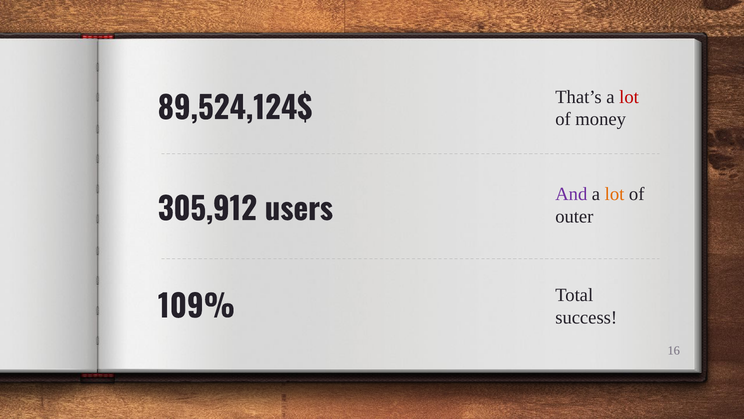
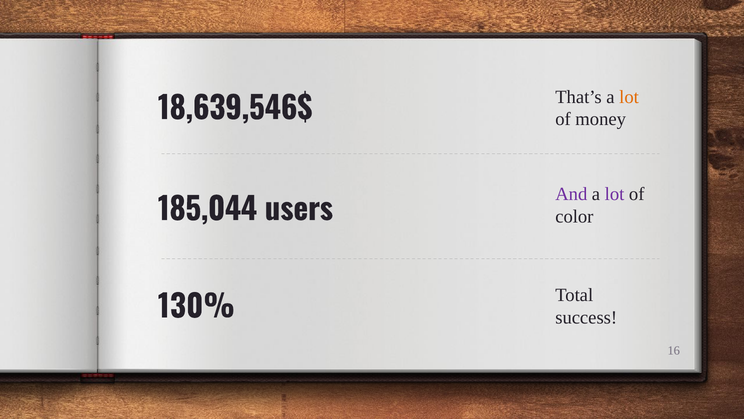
89,524,124$: 89,524,124$ -> 18,639,546$ (235, 109)
lot colour: red -> orange (629, 97)
lot colour: orange -> purple (615, 194)
305,912: 305,912 -> 185,044 (207, 210)
outer: outer -> color (574, 216)
109%: 109% -> 130% (196, 307)
